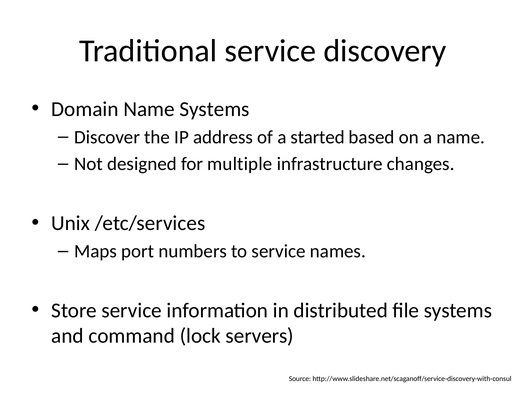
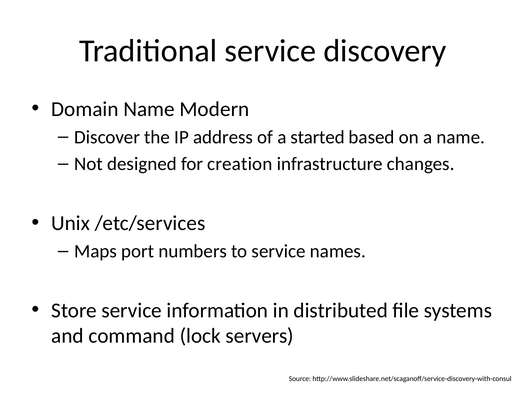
Name Systems: Systems -> Modern (214, 109)
multiple: multiple -> creation (240, 164)
